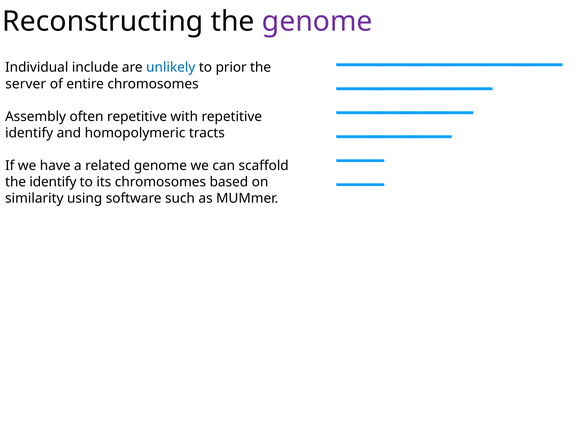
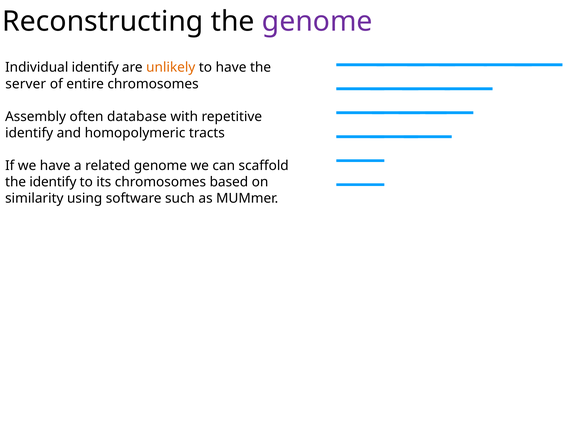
Individual include: include -> identify (95, 67)
unlikely colour: blue -> orange (171, 67)
to prior: prior -> have (231, 67)
often repetitive: repetitive -> database (137, 116)
